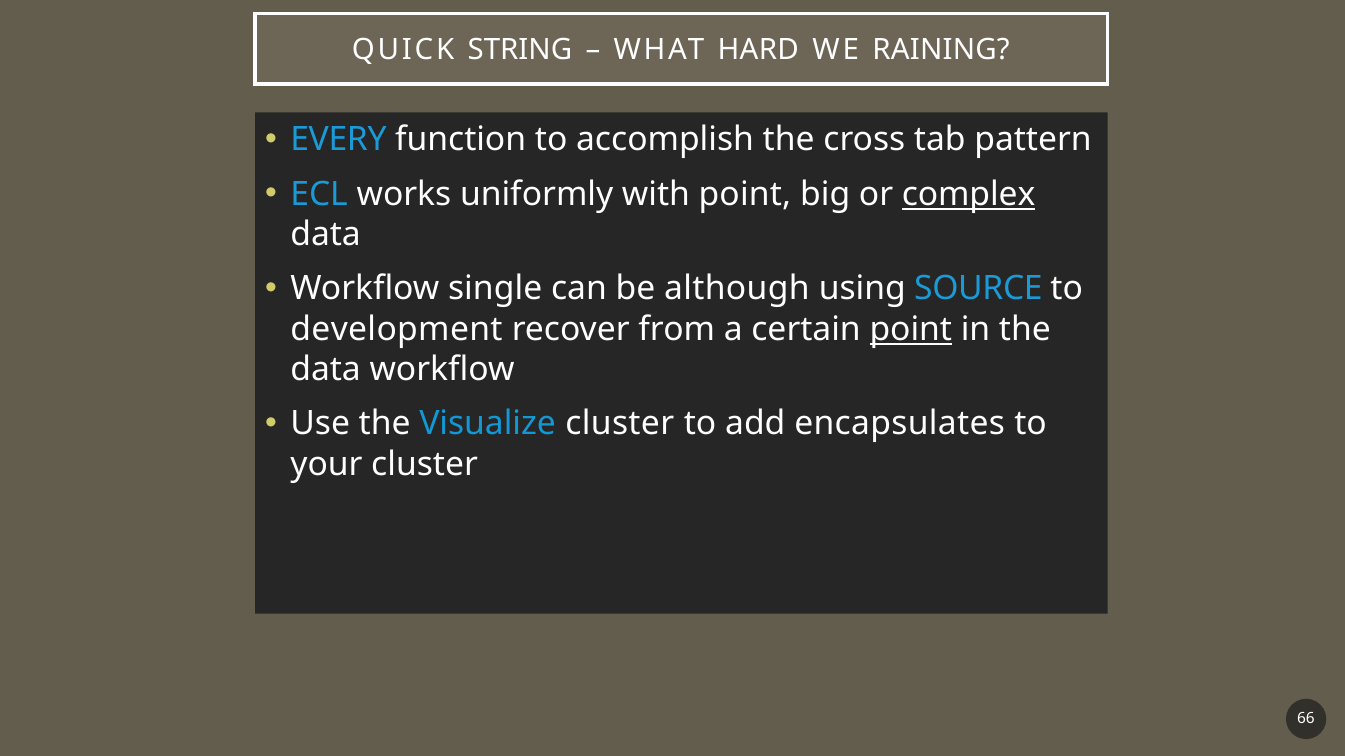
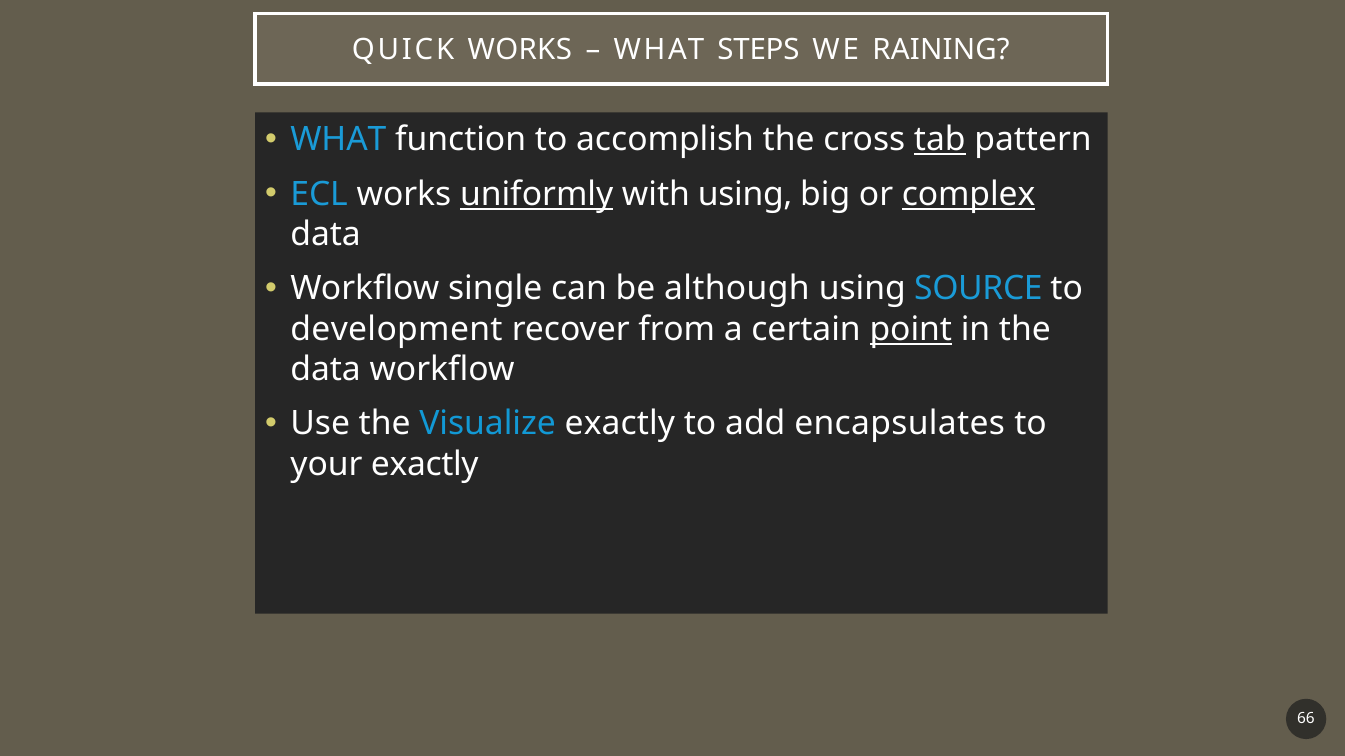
QUICK STRING: STRING -> WORKS (520, 49)
HARD: HARD -> STEPS (758, 49)
EVERY: EVERY -> WHAT (338, 140)
tab underline: none -> present (940, 140)
uniformly underline: none -> present (537, 194)
with point: point -> using (745, 194)
Visualize cluster: cluster -> exactly (620, 424)
your cluster: cluster -> exactly (425, 464)
